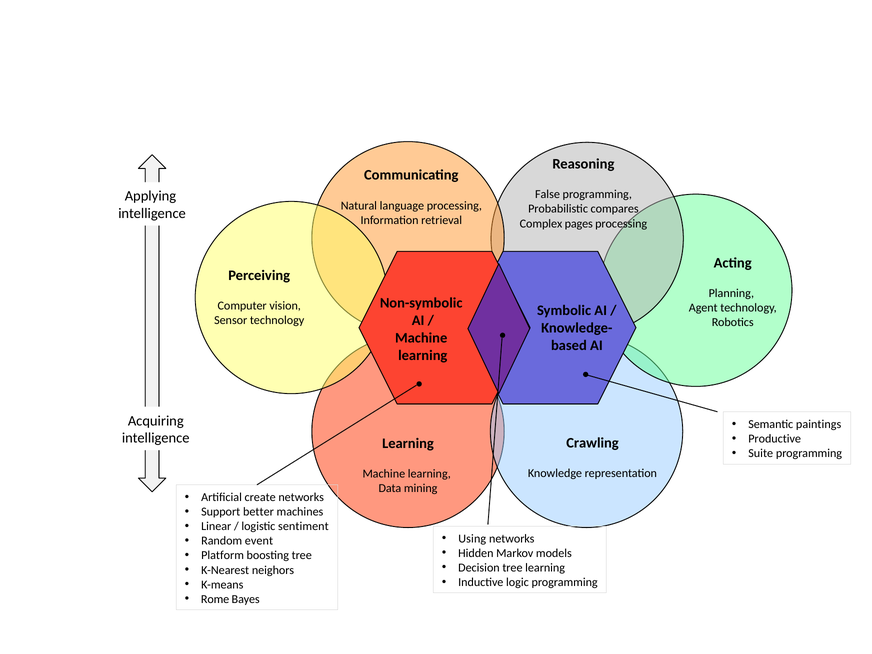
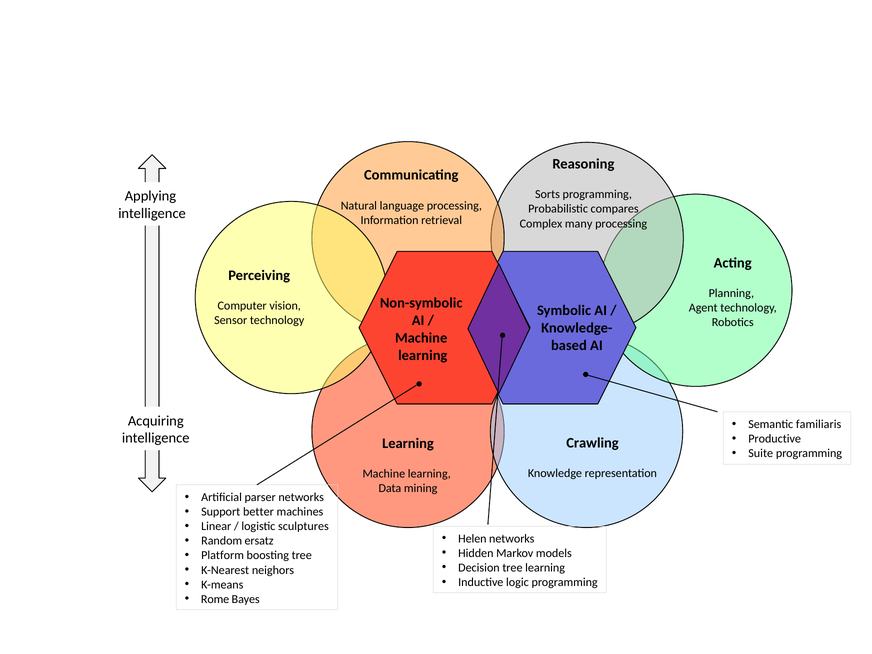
False: False -> Sorts (547, 194)
pages: pages -> many (579, 224)
paintings: paintings -> familiaris (819, 424)
create: create -> parser (260, 497)
sentiment: sentiment -> sculptures (303, 526)
Using: Using -> Helen (472, 539)
event: event -> ersatz (259, 541)
